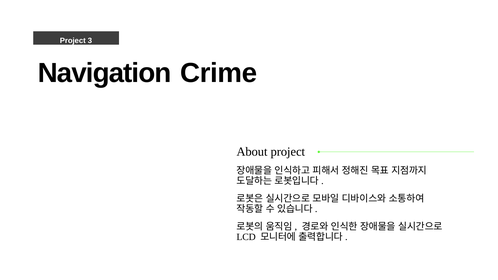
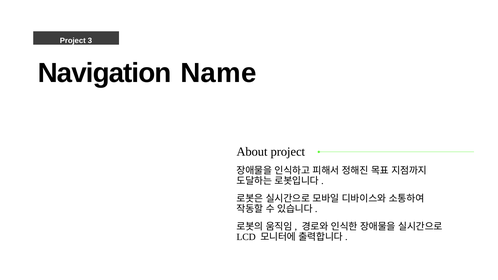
Crime: Crime -> Name (218, 73)
